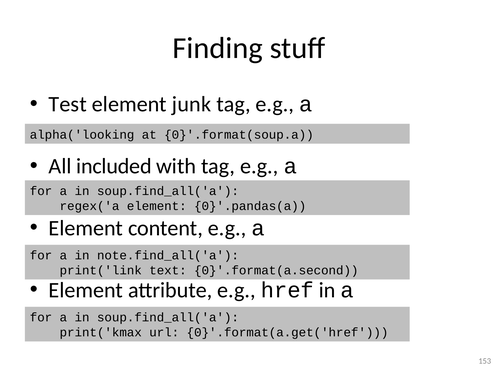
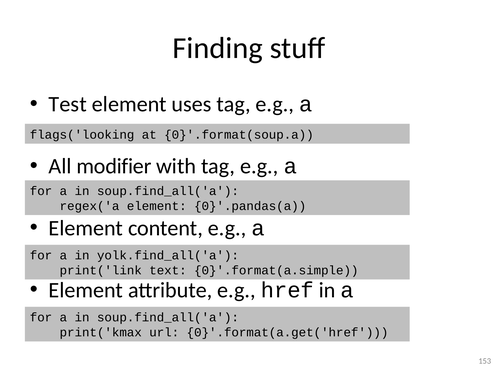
junk: junk -> uses (192, 104)
alpha('looking: alpha('looking -> flags('looking (82, 135)
included: included -> modifier (114, 166)
note.find_all('a: note.find_all('a -> yolk.find_all('a (168, 256)
0}'.format(a.second: 0}'.format(a.second -> 0}'.format(a.simple (276, 271)
